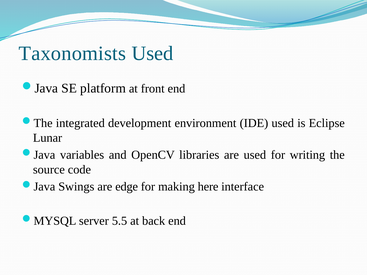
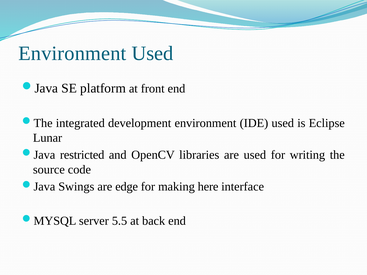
Taxonomists: Taxonomists -> Environment (72, 53)
variables: variables -> restricted (82, 155)
